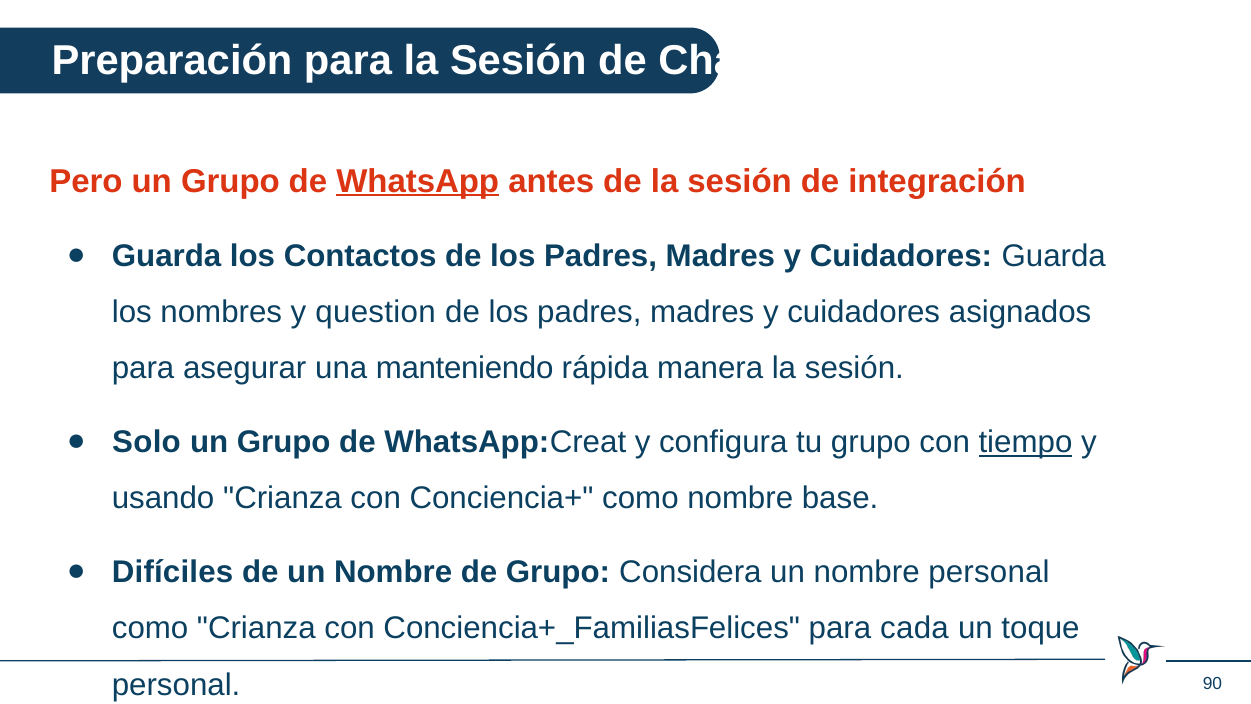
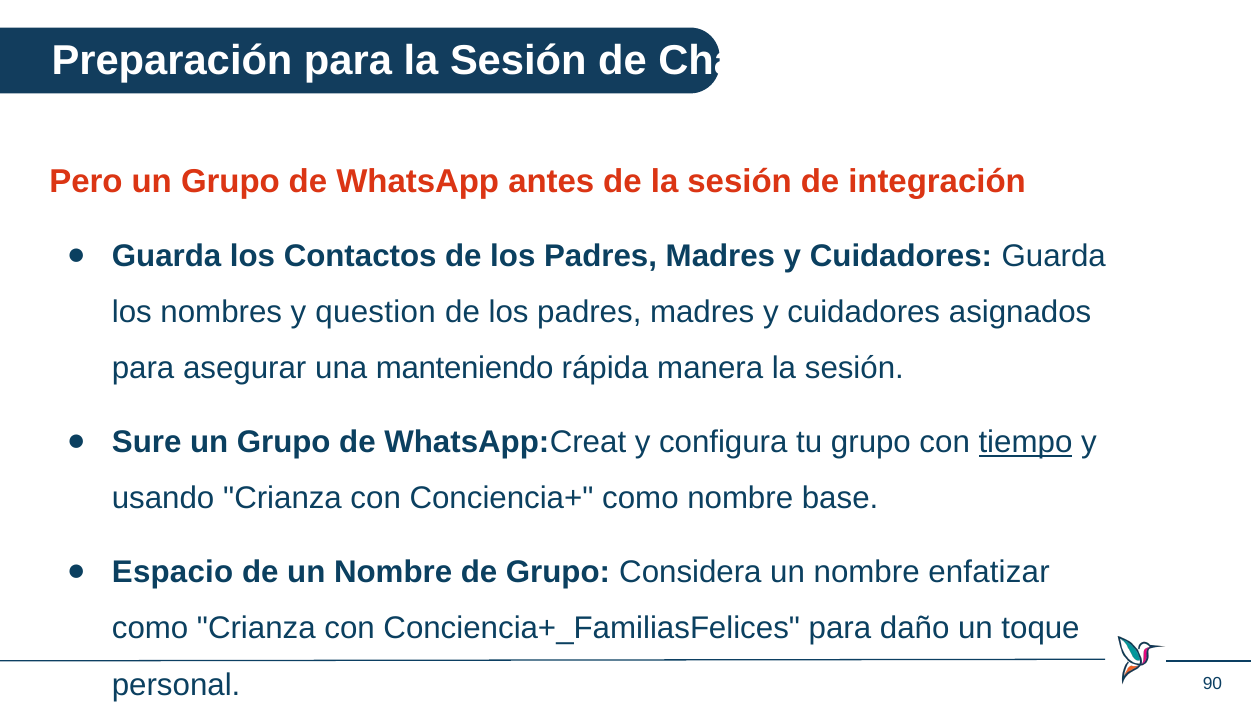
WhatsApp underline: present -> none (418, 181)
Solo: Solo -> Sure (147, 442)
Difíciles: Difíciles -> Espacio (173, 572)
nombre personal: personal -> enfatizar (989, 572)
cada: cada -> daño (915, 628)
